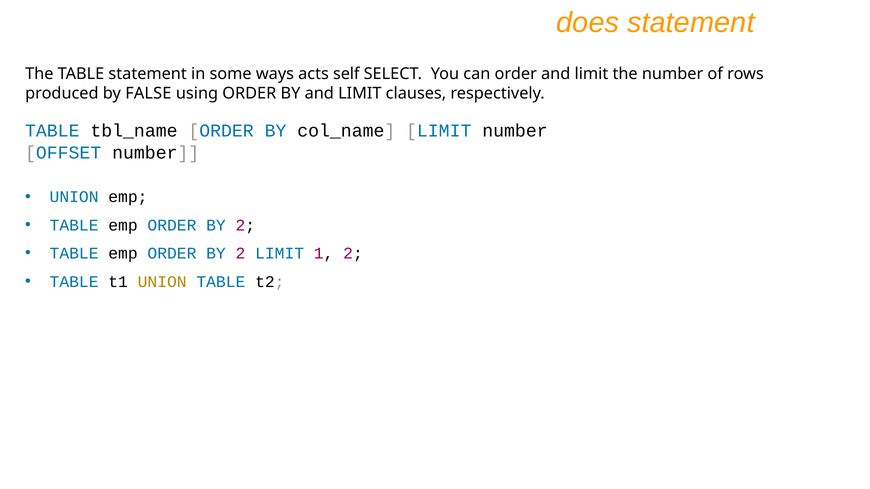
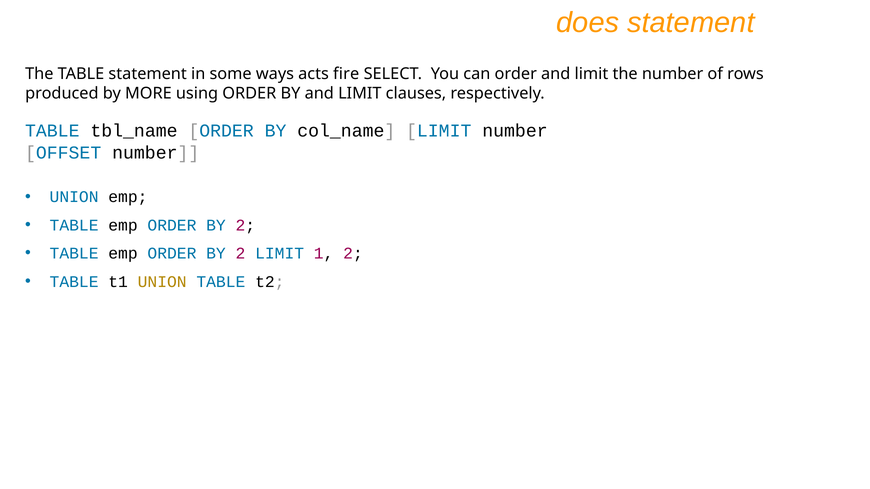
self: self -> fire (346, 74)
FALSE: FALSE -> MORE (148, 93)
